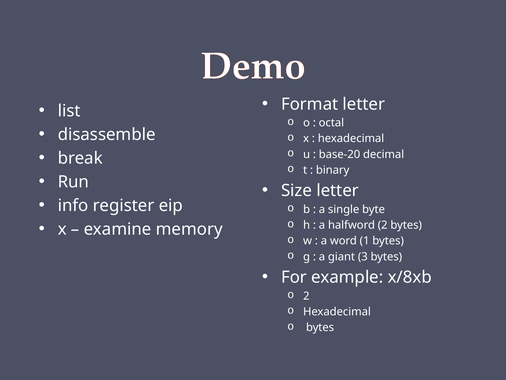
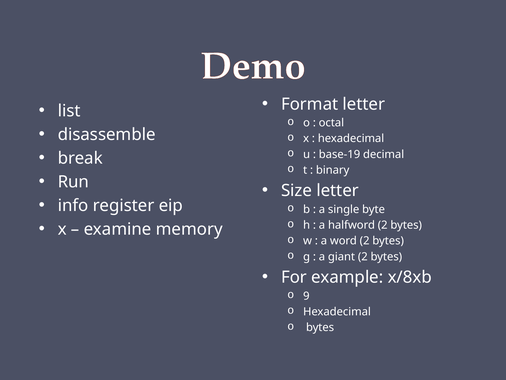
base-20: base-20 -> base-19 (339, 154)
word 1: 1 -> 2 (365, 241)
giant 3: 3 -> 2 (363, 256)
o 2: 2 -> 9 (306, 296)
